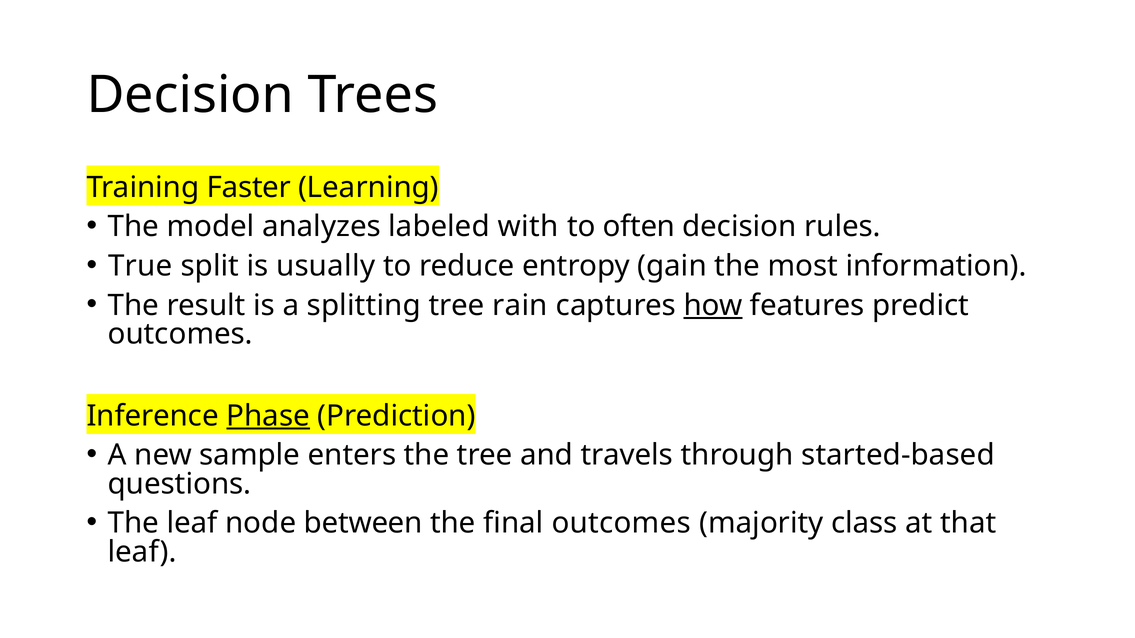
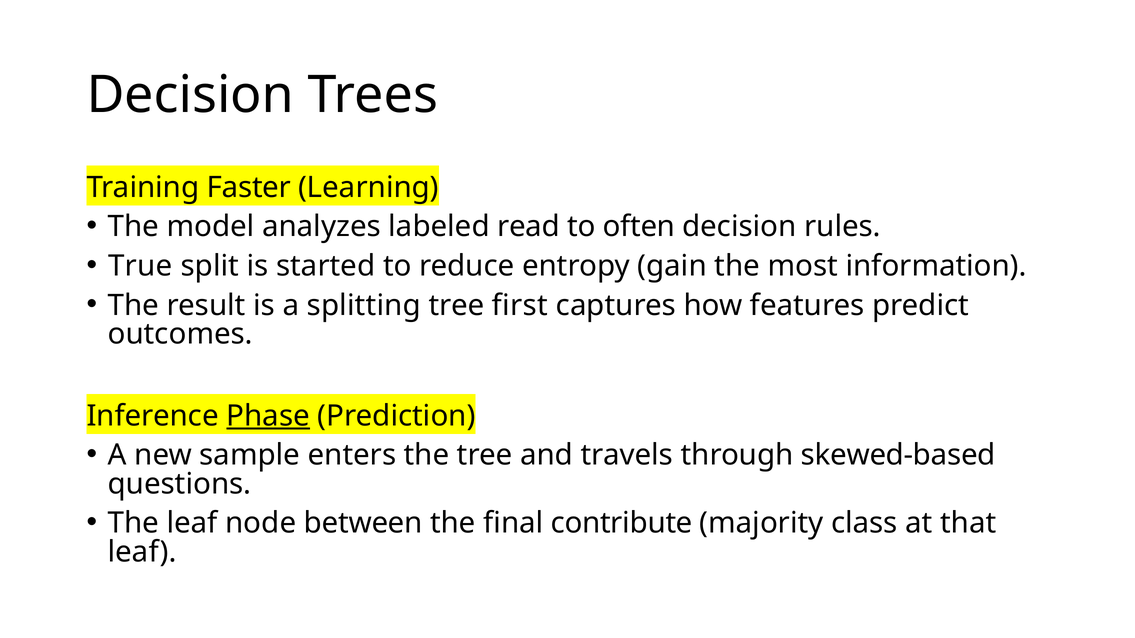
with: with -> read (529, 227)
usually: usually -> started (326, 266)
rain: rain -> first (520, 305)
how underline: present -> none (713, 305)
started-based: started-based -> skewed-based (898, 455)
final outcomes: outcomes -> contribute (622, 523)
